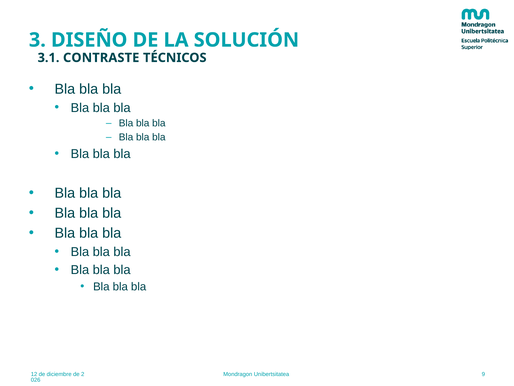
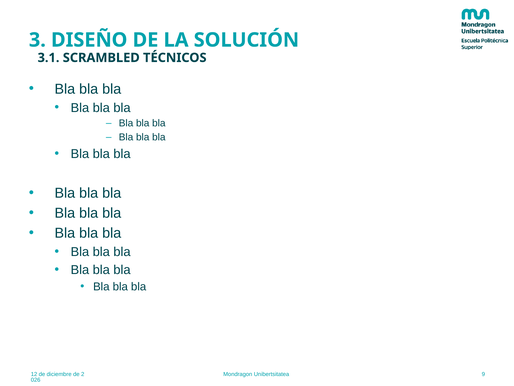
CONTRASTE: CONTRASTE -> SCRAMBLED (101, 58)
